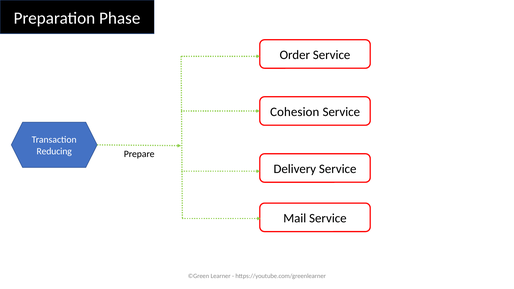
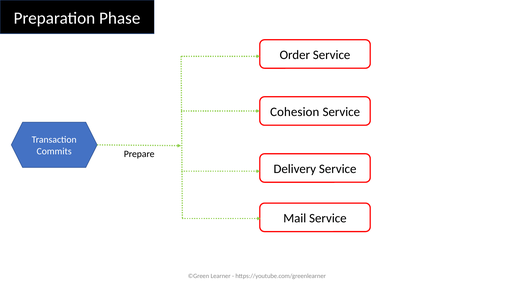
Reducing: Reducing -> Commits (54, 151)
